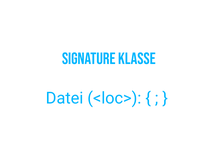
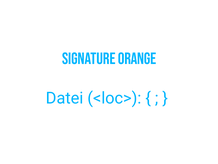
Klasse: Klasse -> Orange (137, 59)
